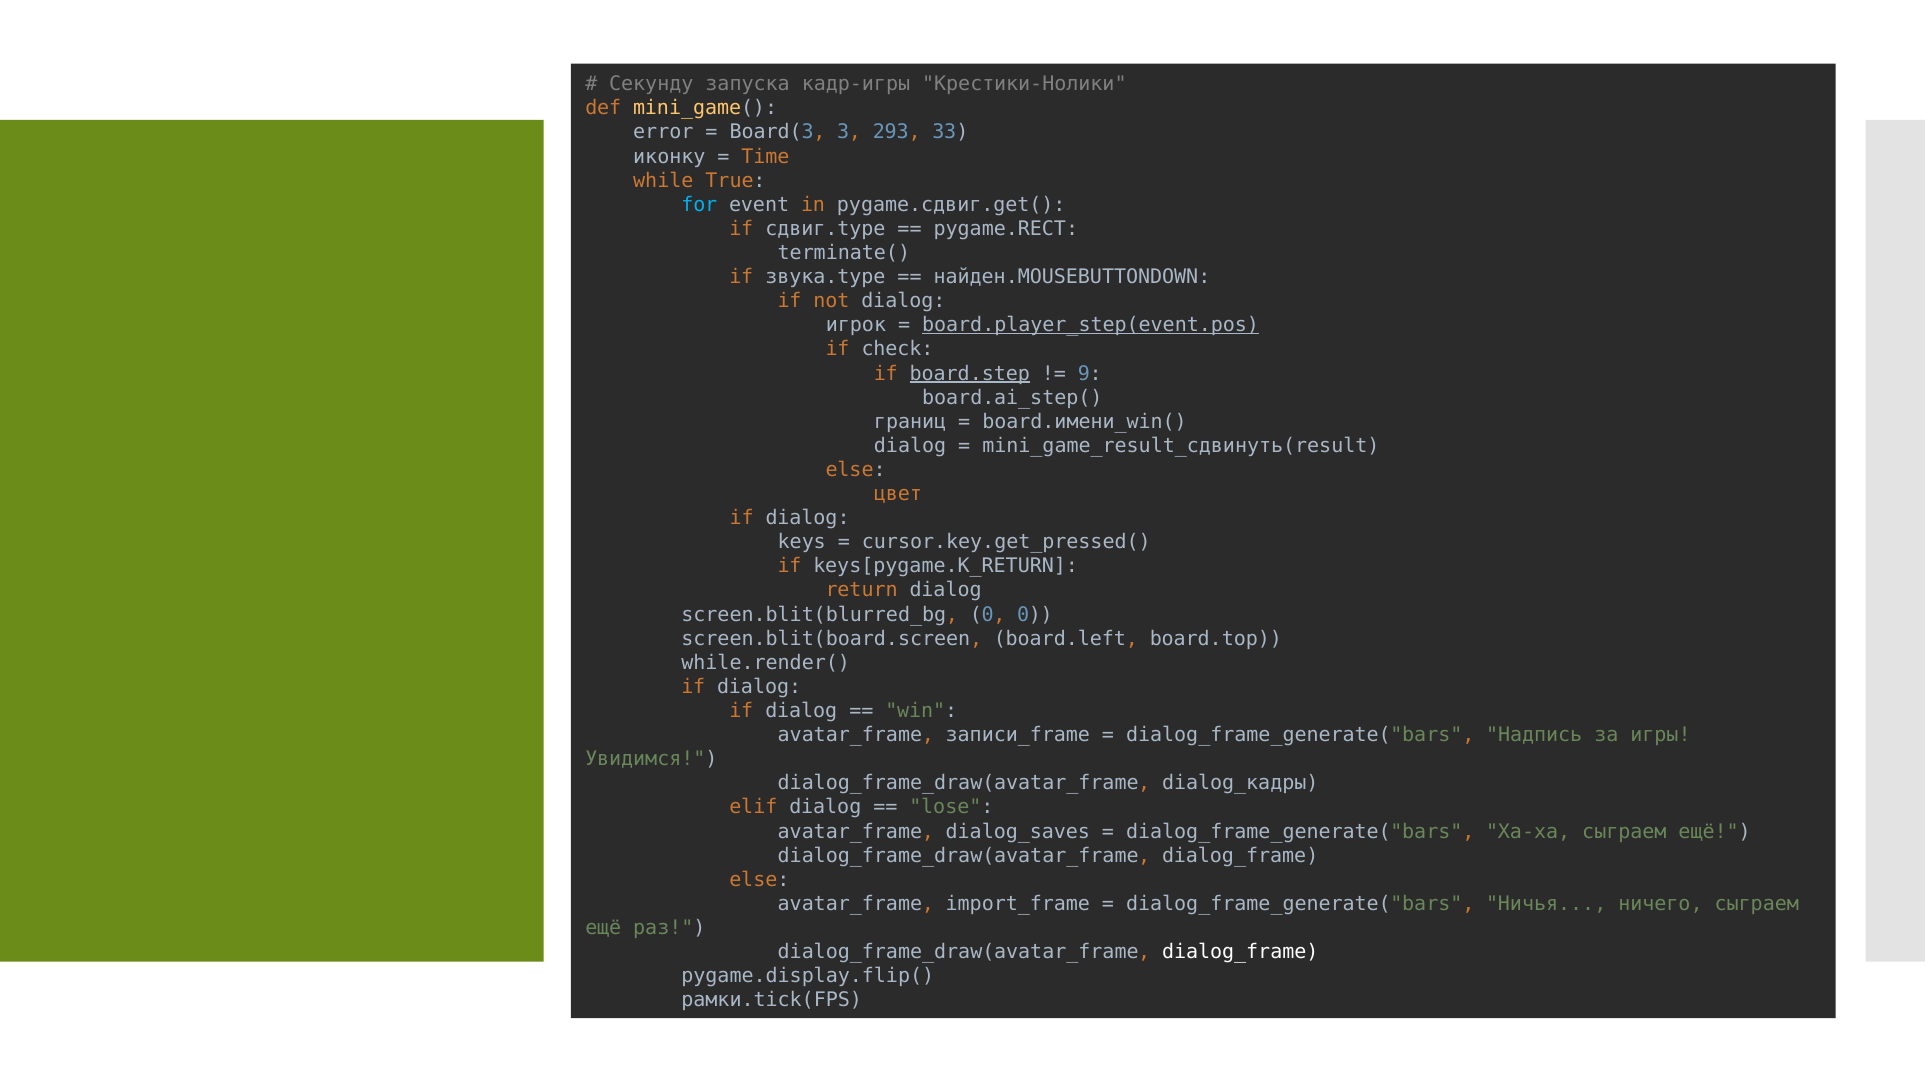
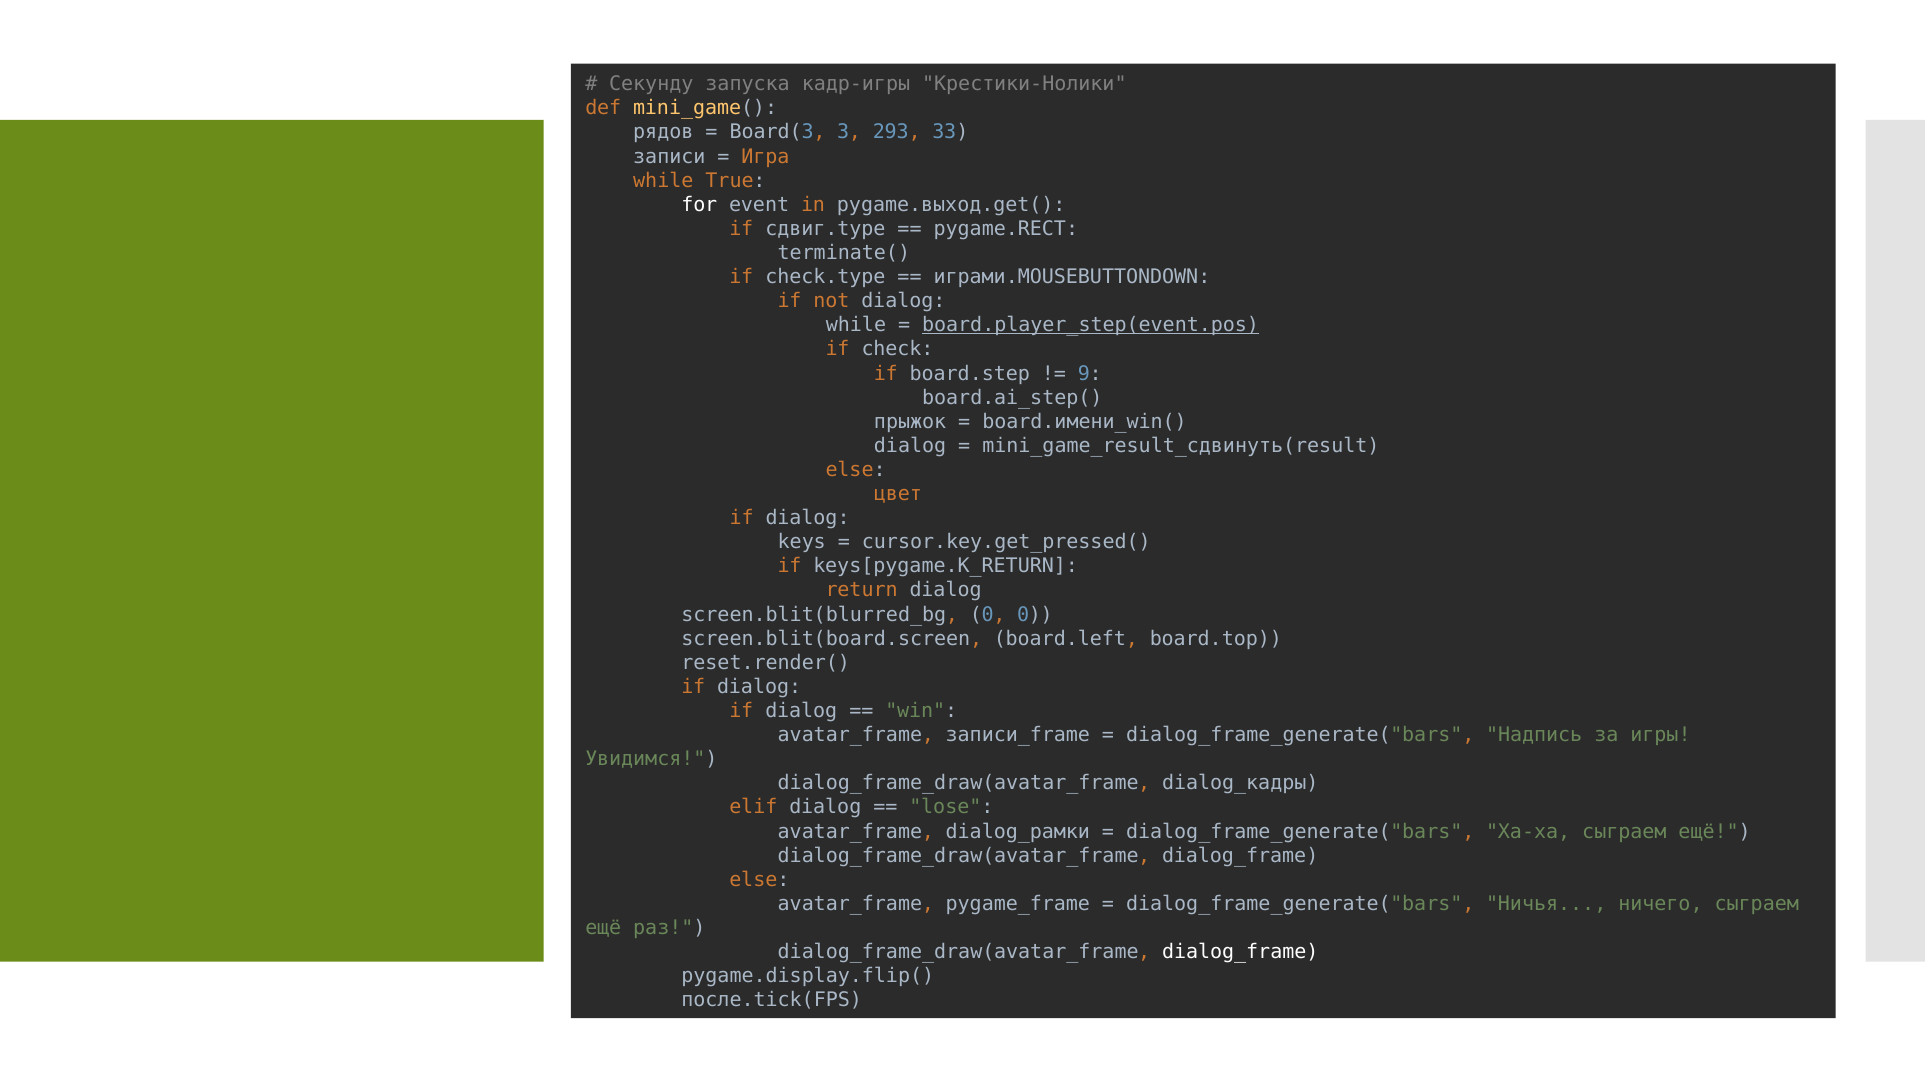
error: error -> рядов (663, 132)
иконку: иконку -> записи (669, 156)
Time: Time -> Игра (765, 156)
for colour: light blue -> white (699, 205)
pygame.сдвиг.get(: pygame.сдвиг.get( -> pygame.выход.get( (951, 205)
звука.type: звука.type -> check.type (825, 277)
найден.MOUSEBUTTONDOWN: найден.MOUSEBUTTONDOWN -> играми.MOUSEBUTTONDOWN (1072, 277)
игрок: игрок -> while (856, 325)
board.step underline: present -> none (970, 373)
границ: границ -> прыжок (910, 422)
while.render(: while.render( -> reset.render( (766, 663)
dialog_saves: dialog_saves -> dialog_рамки (1018, 831)
import_frame: import_frame -> pygame_frame (1018, 904)
рамки.tick(FPS: рамки.tick(FPS -> после.tick(FPS (772, 1000)
